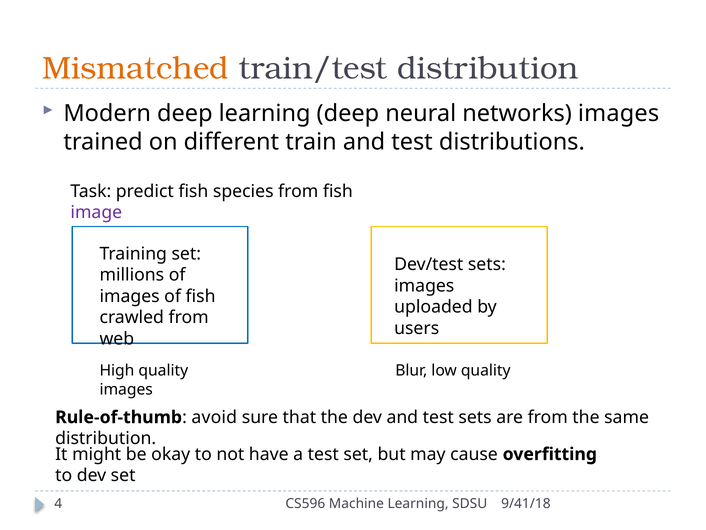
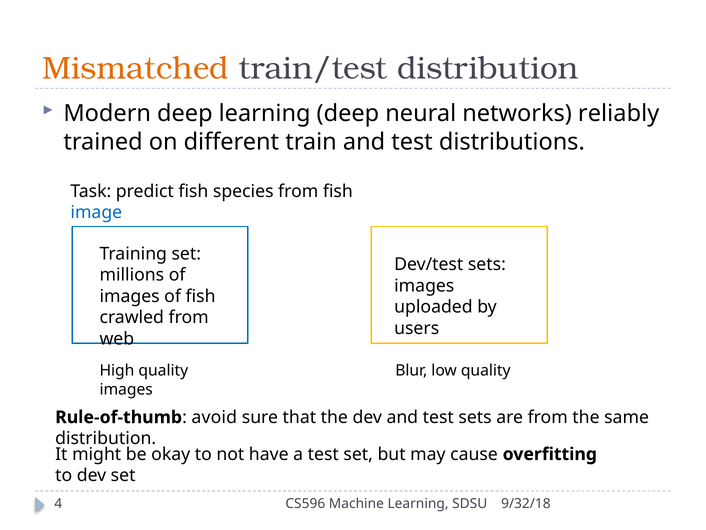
networks images: images -> reliably (619, 113)
image colour: purple -> blue (96, 212)
9/41/18: 9/41/18 -> 9/32/18 (526, 503)
